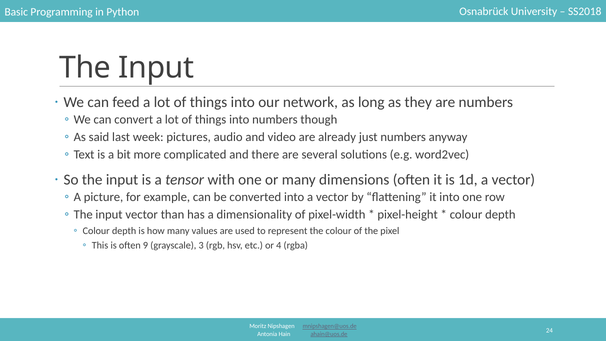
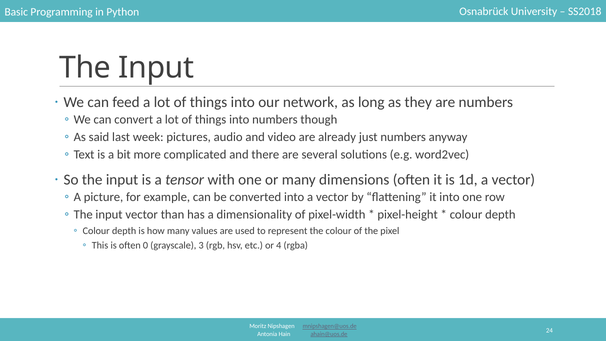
9: 9 -> 0 (145, 245)
